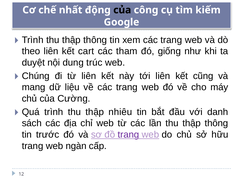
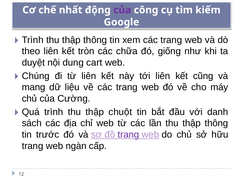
của colour: black -> purple (122, 10)
cart: cart -> tròn (86, 51)
tham: tham -> chữa (127, 51)
trúc: trúc -> cart (94, 63)
nhiêu: nhiêu -> chuột (120, 112)
